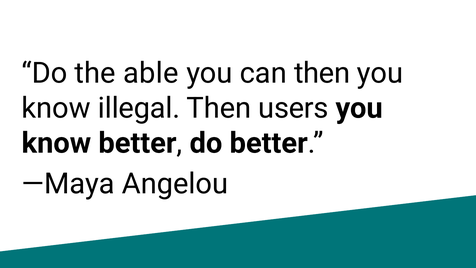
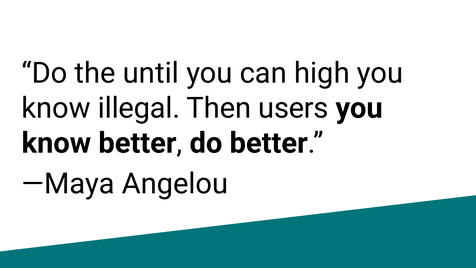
able: able -> until (151, 73)
can then: then -> high (322, 73)
